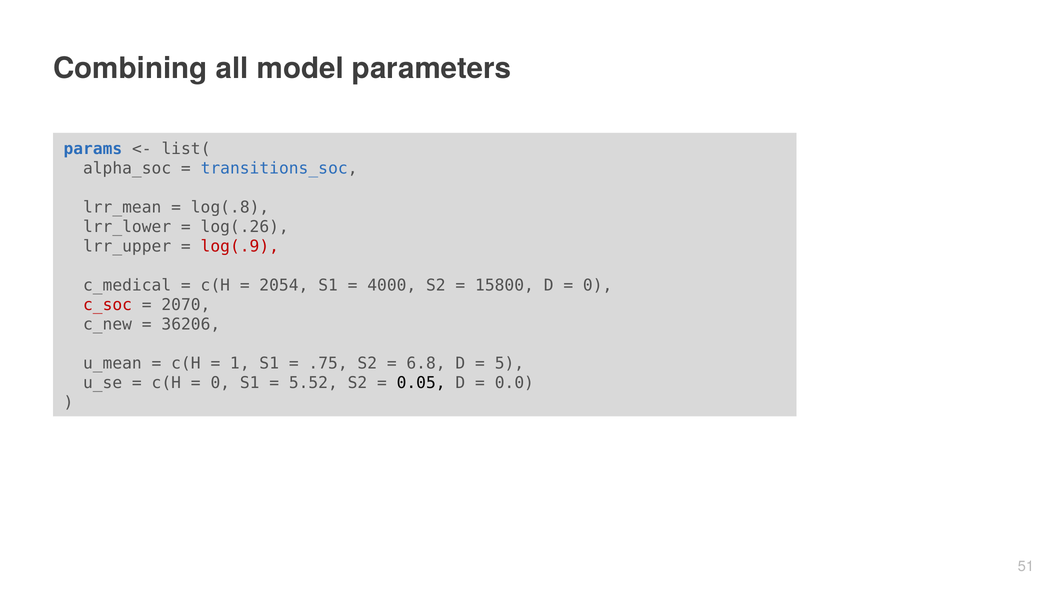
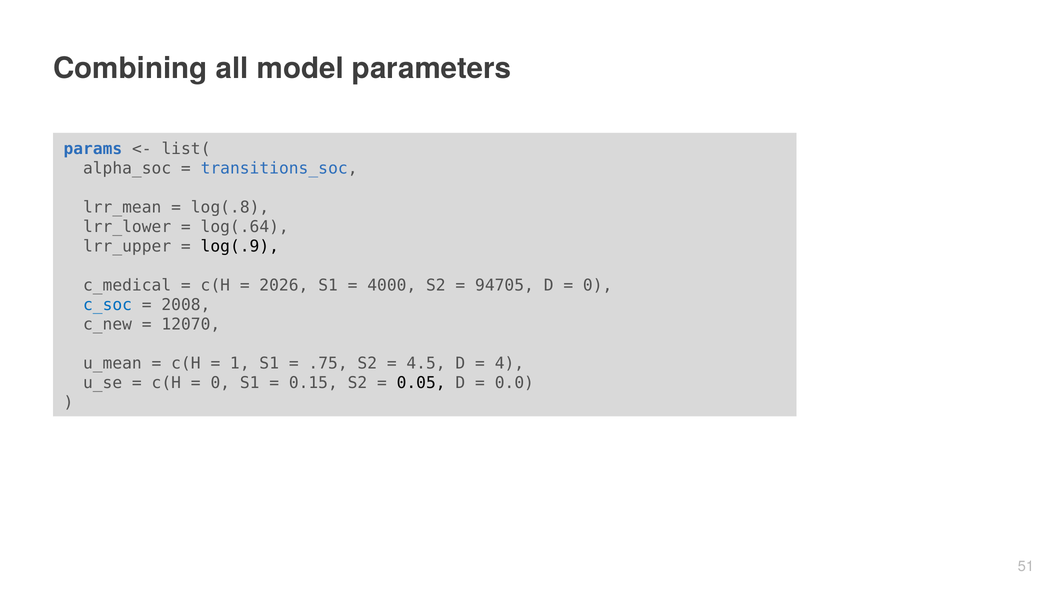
log(.26: log(.26 -> log(.64 (245, 227)
log(.9 colour: red -> black (240, 246)
2054: 2054 -> 2026 (284, 285)
15800: 15800 -> 94705 (504, 285)
c_soc colour: red -> blue (108, 305)
2070: 2070 -> 2008 (186, 305)
36206: 36206 -> 12070 (191, 324)
6.8: 6.8 -> 4.5 (426, 363)
5: 5 -> 4 (509, 363)
5.52: 5.52 -> 0.15 (313, 383)
